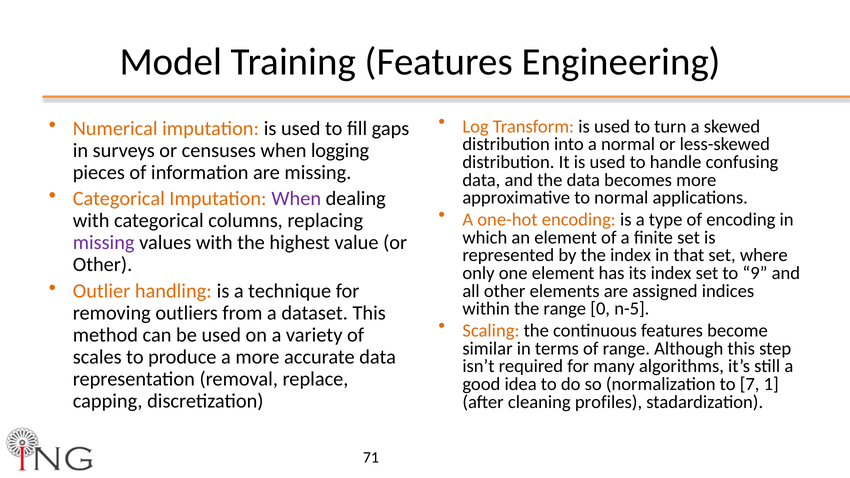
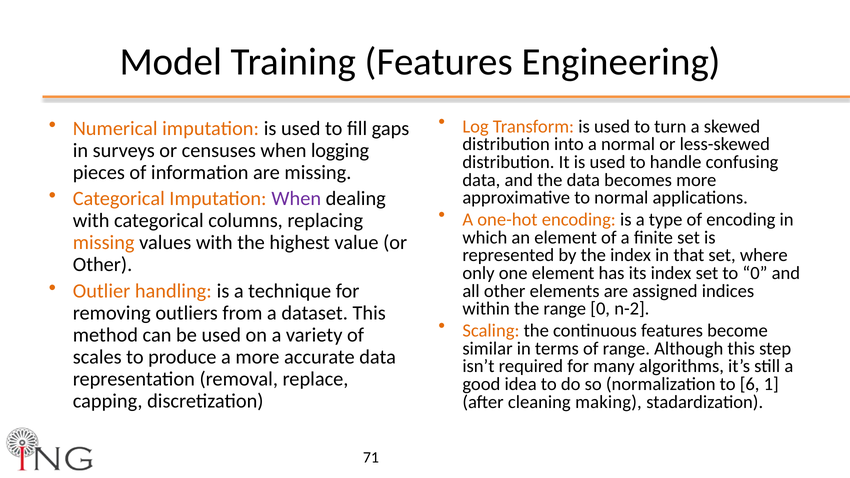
missing colour: purple -> orange (104, 243)
to 9: 9 -> 0 (755, 273)
n-5: n-5 -> n-2 (632, 309)
7: 7 -> 6 (750, 384)
profiles: profiles -> making (608, 402)
